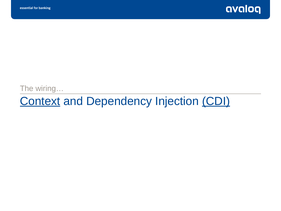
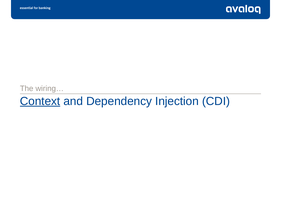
CDI underline: present -> none (216, 101)
